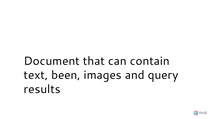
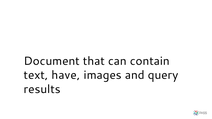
been: been -> have (66, 75)
